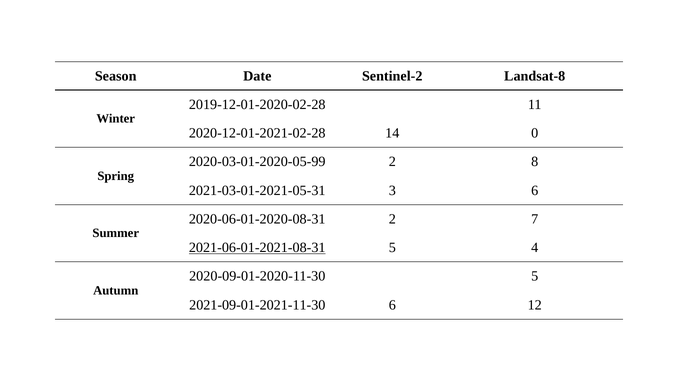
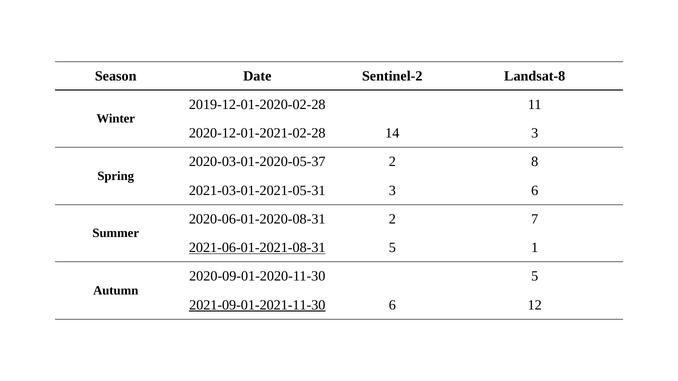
14 0: 0 -> 3 (535, 133)
2020-03-01-2020-05-99: 2020-03-01-2020-05-99 -> 2020-03-01-2020-05-37 (257, 162)
4: 4 -> 1 (535, 248)
2021-09-01-2021-11-30 underline: none -> present (257, 305)
